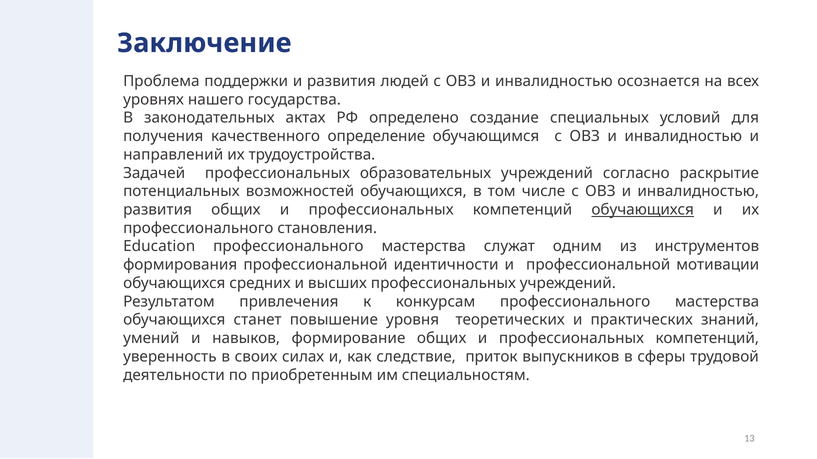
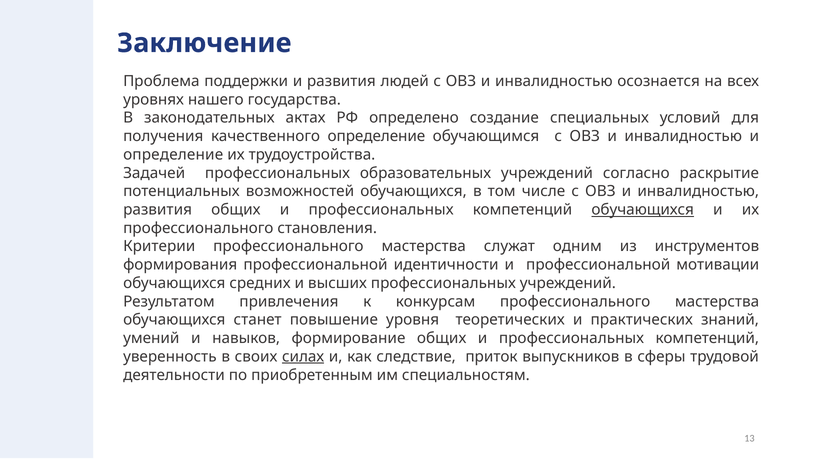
направлений: направлений -> определение (173, 155)
Education: Education -> Критерии (159, 247)
силах underline: none -> present (303, 357)
